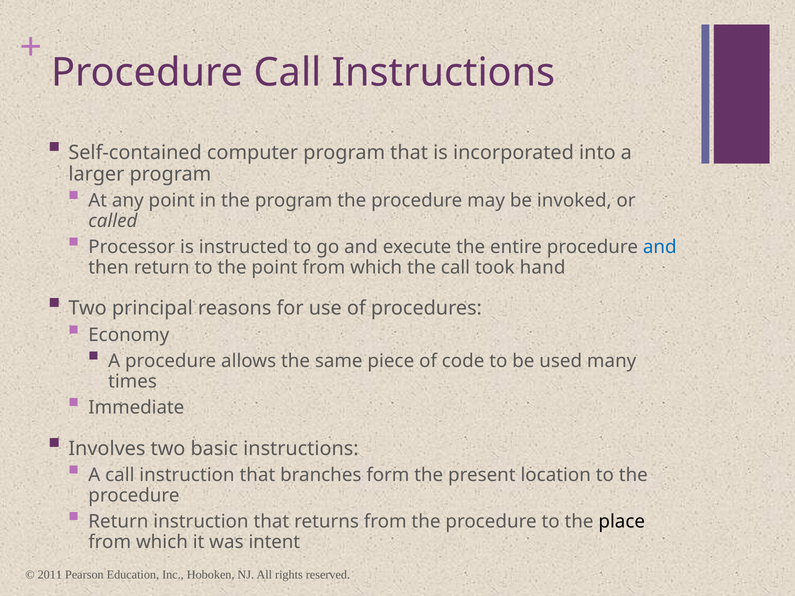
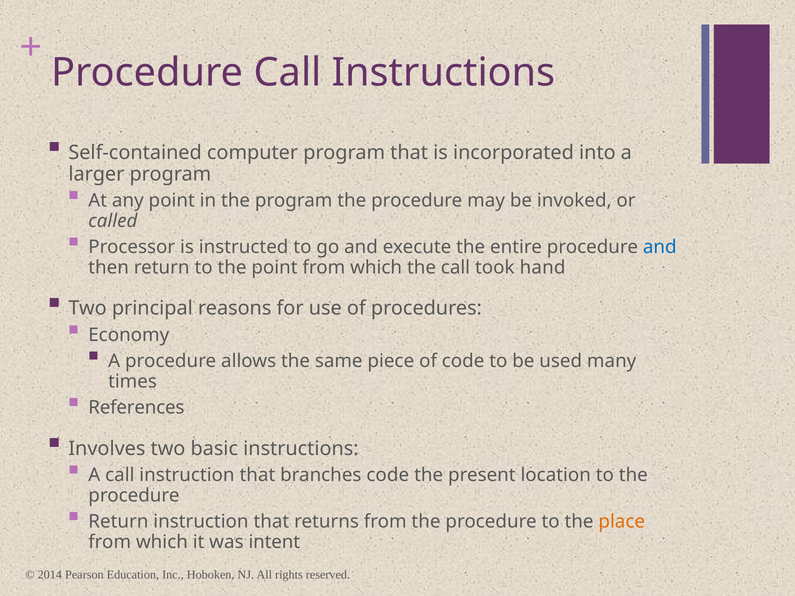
Immediate: Immediate -> References (136, 408)
branches form: form -> code (388, 475)
place colour: black -> orange (622, 522)
2011: 2011 -> 2014 (50, 575)
